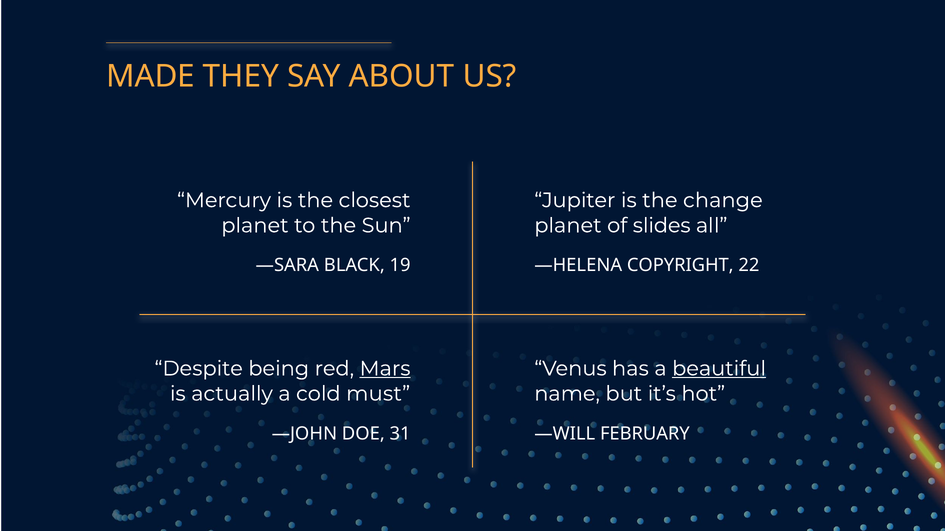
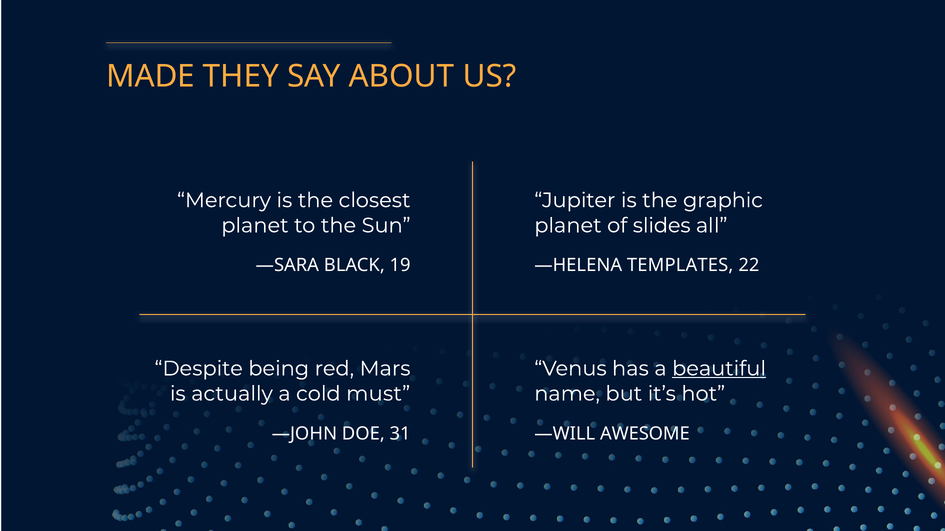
change: change -> graphic (723, 201)
COPYRIGHT: COPYRIGHT -> TEMPLATES (680, 266)
Mars underline: present -> none (385, 369)
FEBRUARY: FEBRUARY -> AWESOME (645, 434)
